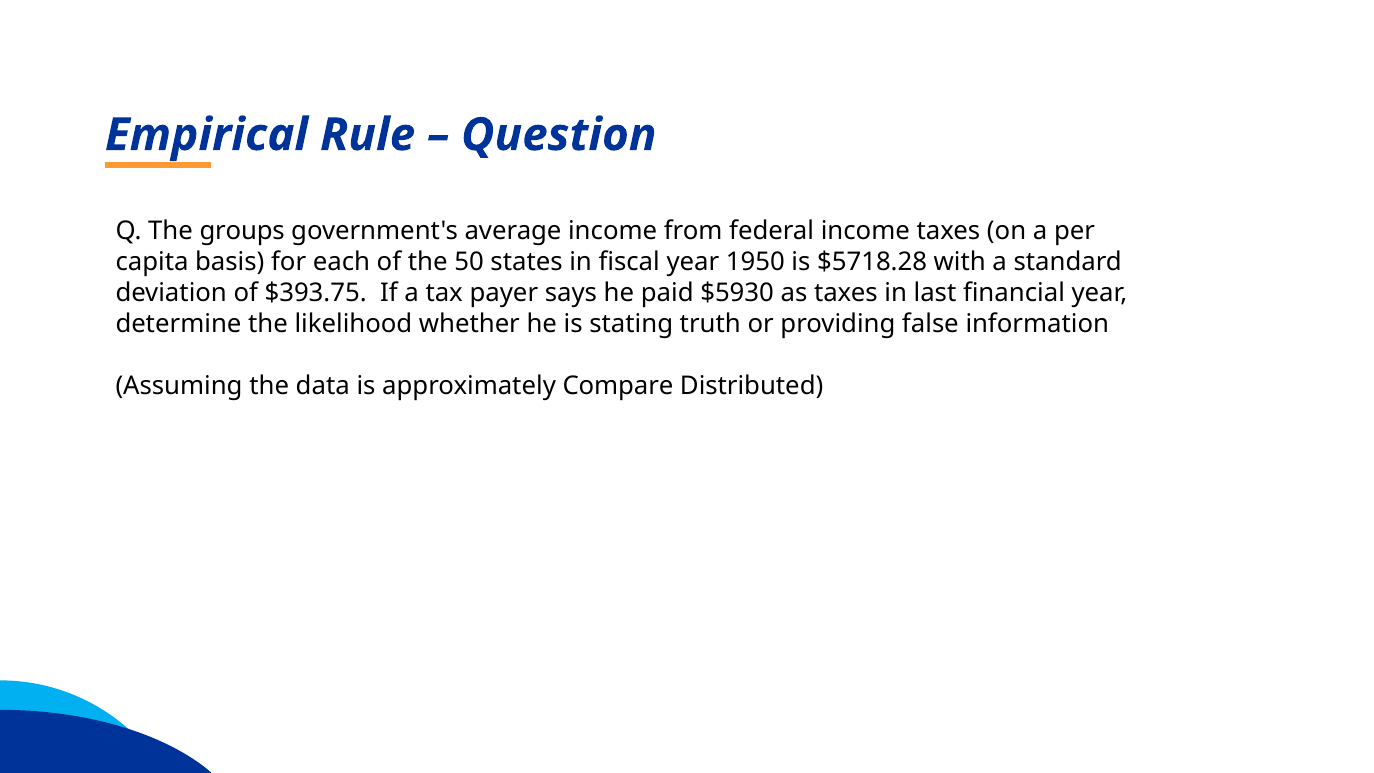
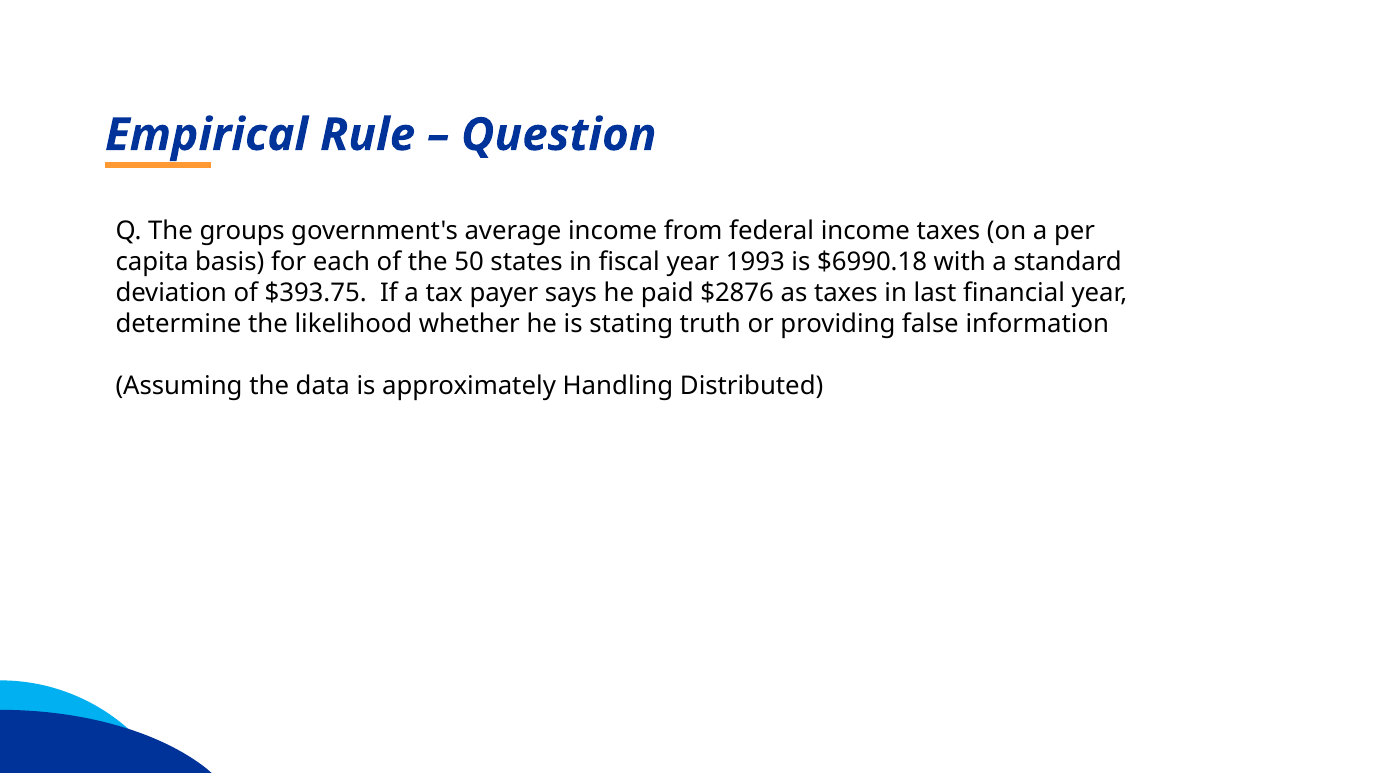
1950: 1950 -> 1993 (755, 262)
$5718.28: $5718.28 -> $6990.18 (872, 262)
$5930: $5930 -> $2876 (737, 293)
Compare: Compare -> Handling (618, 386)
